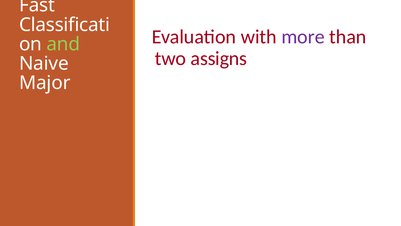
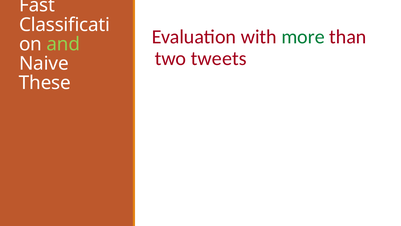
more colour: purple -> green (303, 37)
assigns: assigns -> tweets (219, 58)
Major: Major -> These (45, 83)
